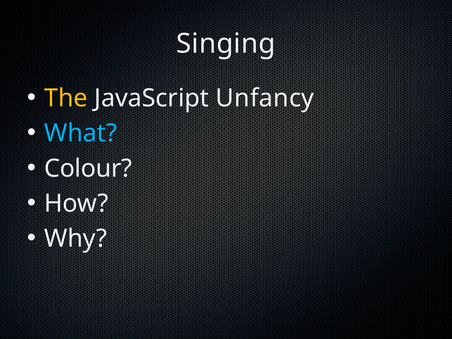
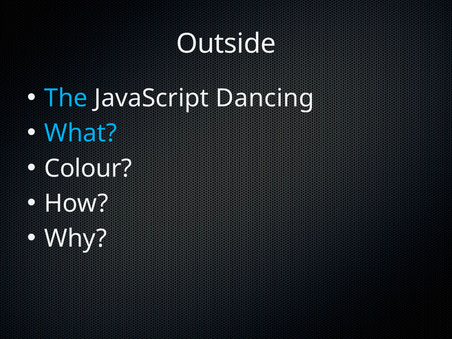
Singing: Singing -> Outside (226, 44)
The colour: yellow -> light blue (66, 98)
Unfancy: Unfancy -> Dancing (265, 98)
